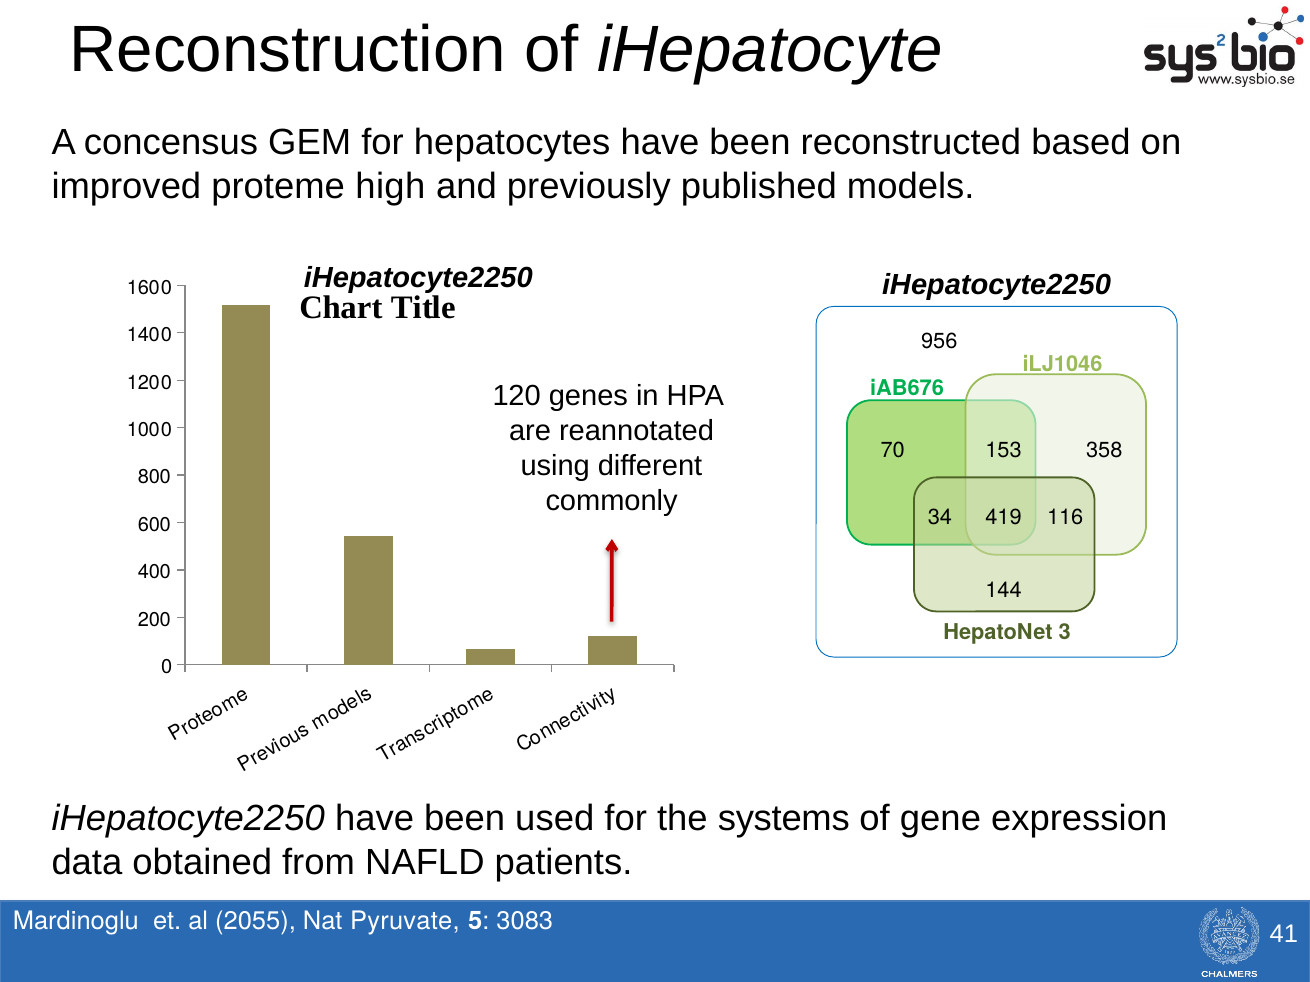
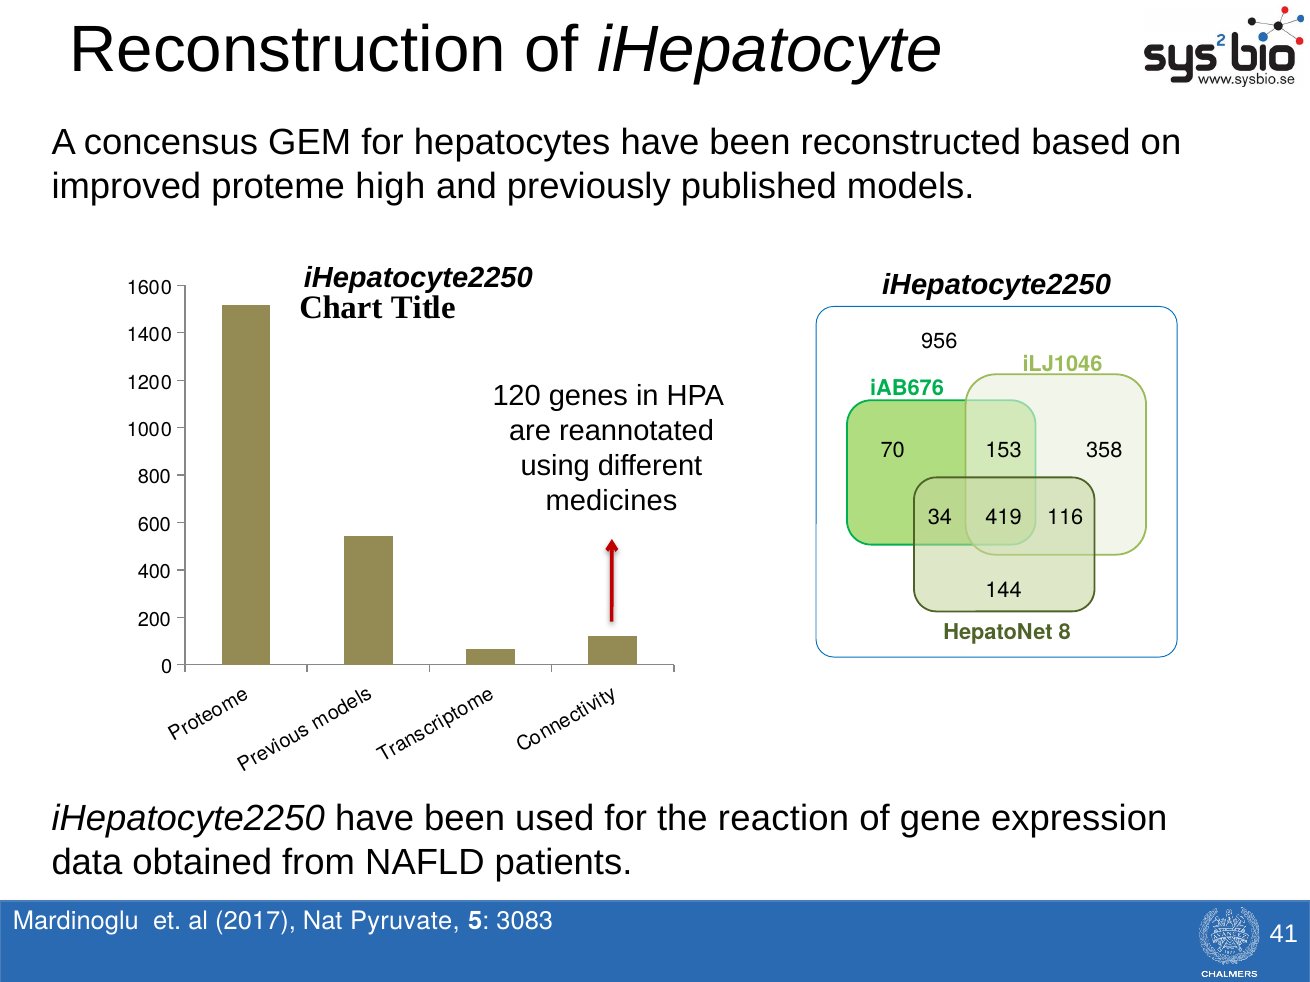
commonly: commonly -> medicines (611, 501)
3: 3 -> 8 (1065, 633)
systems: systems -> reaction (784, 819)
2055: 2055 -> 2017 (256, 922)
